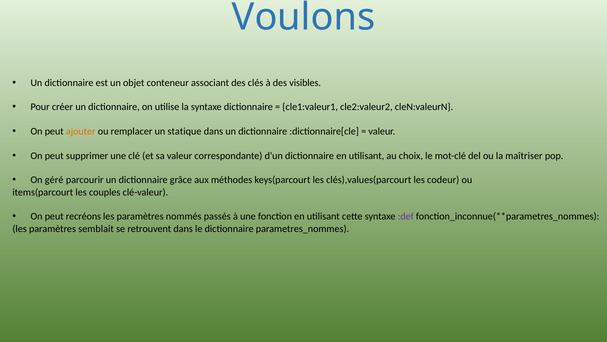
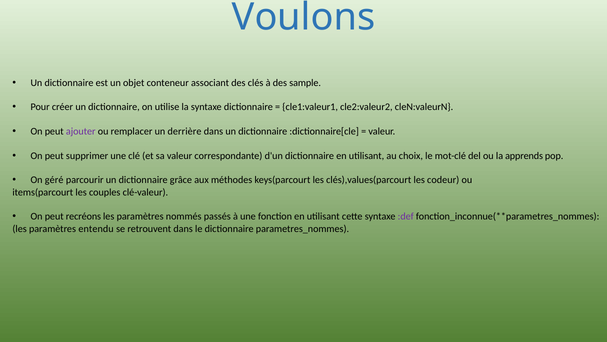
visibles: visibles -> sample (305, 83)
ajouter colour: orange -> purple (81, 131)
statique: statique -> derrière (184, 131)
maîtriser: maîtriser -> apprends (524, 155)
semblait: semblait -> entendu (96, 228)
